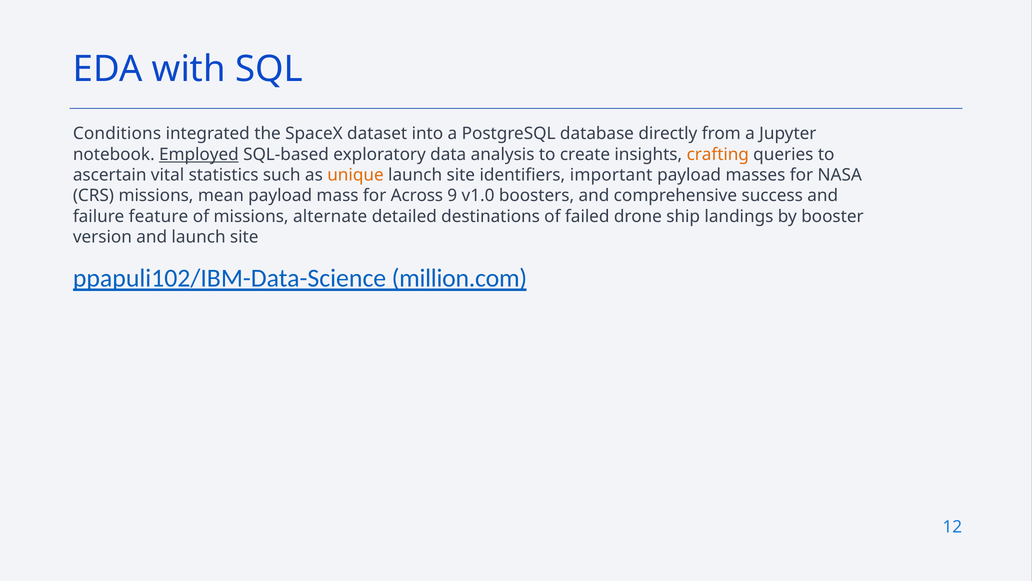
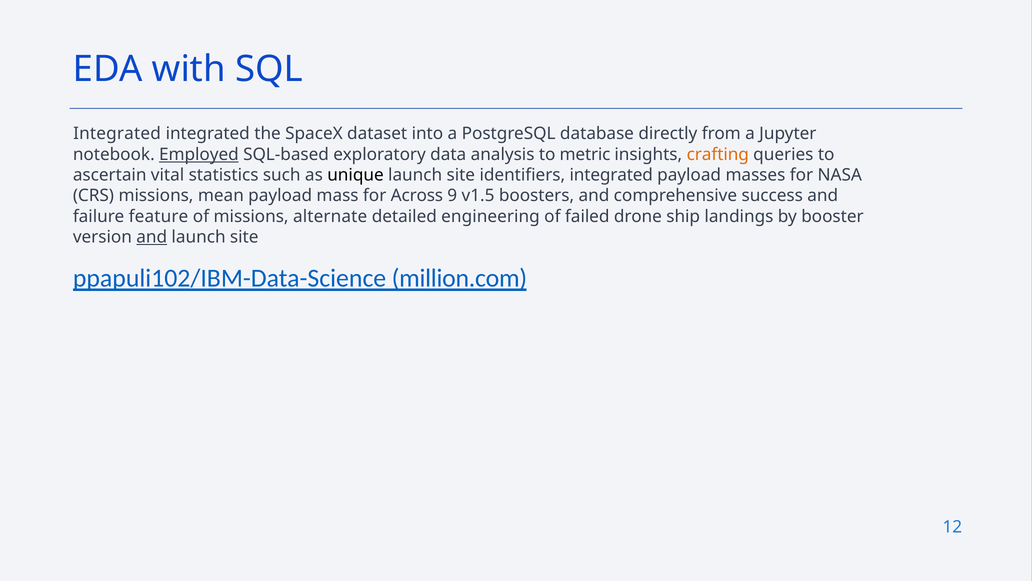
Conditions: Conditions -> Integrated (117, 134)
create: create -> metric (585, 154)
unique colour: orange -> black (355, 175)
identifiers important: important -> integrated (611, 175)
v1.0: v1.0 -> v1.5 (478, 196)
destinations: destinations -> engineering (491, 216)
and underline: none -> present (152, 237)
